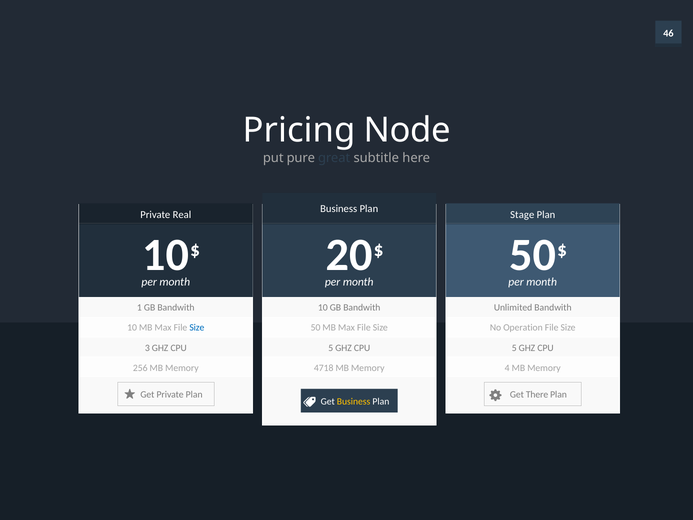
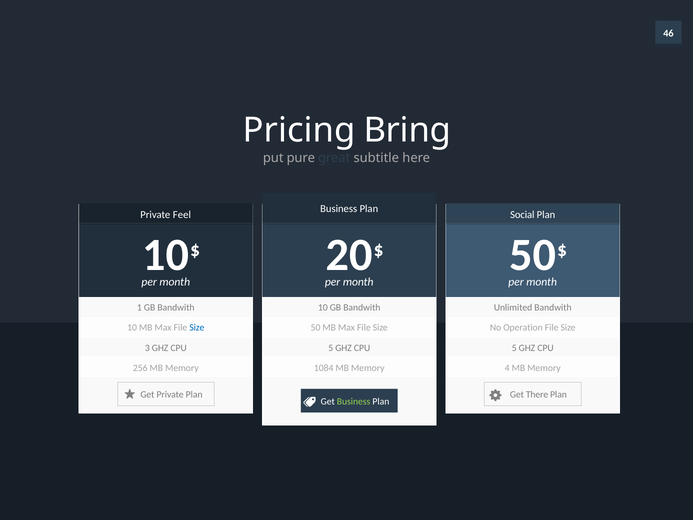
Node: Node -> Bring (407, 130)
Real: Real -> Feel (182, 215)
Stage: Stage -> Social (522, 215)
4718: 4718 -> 1084 (324, 368)
Business colour: yellow -> light green (354, 401)
